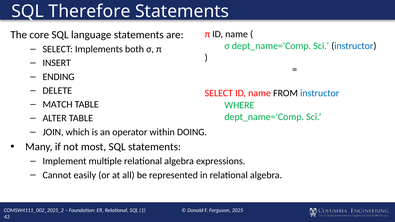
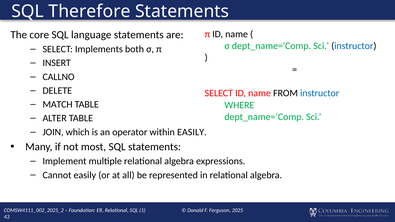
ENDING: ENDING -> CALLNO (59, 77)
within DOING: DOING -> EASILY (192, 132)
